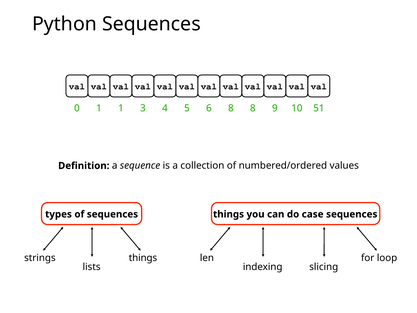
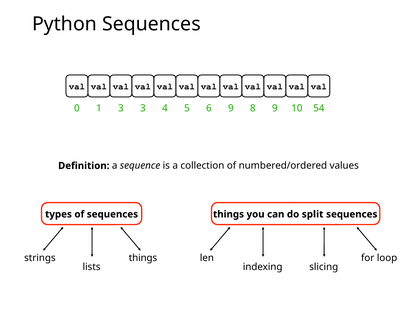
1 1: 1 -> 3 (121, 108)
6 8: 8 -> 9 (231, 108)
51: 51 -> 54 (319, 108)
case: case -> split (313, 214)
